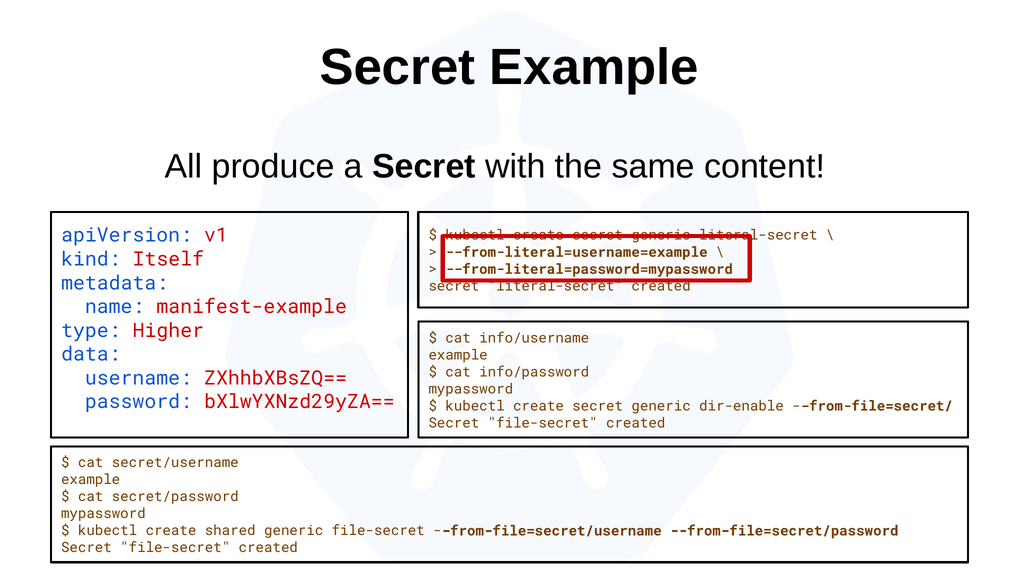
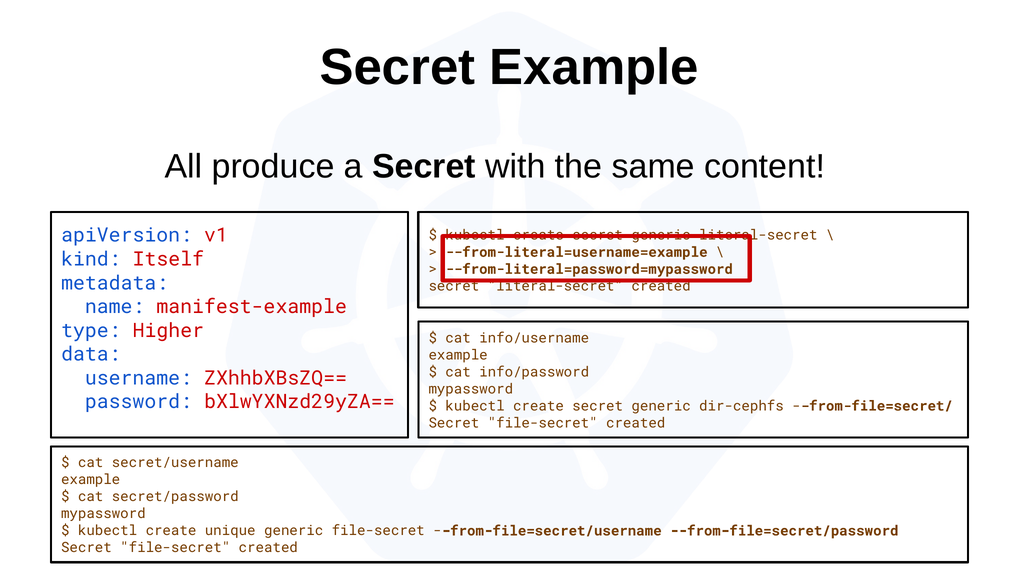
dir-enable: dir-enable -> dir-cephfs (741, 406)
shared: shared -> unique (230, 531)
